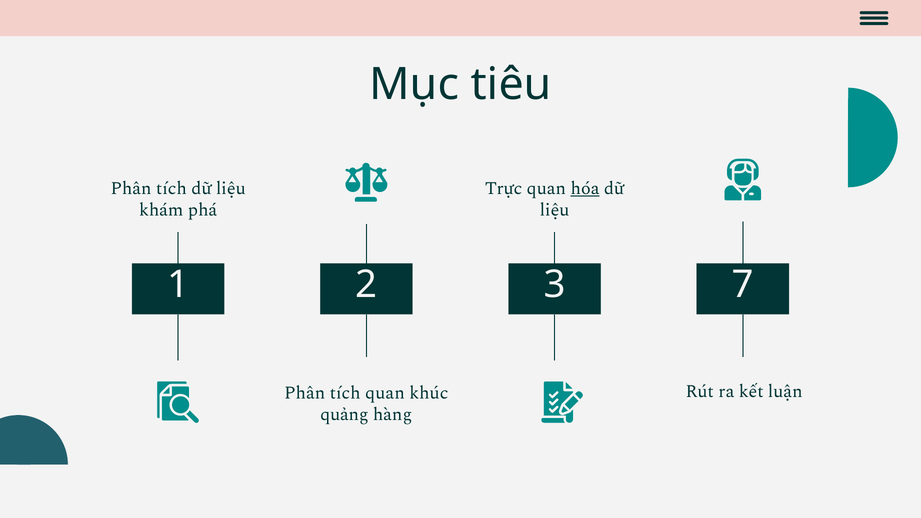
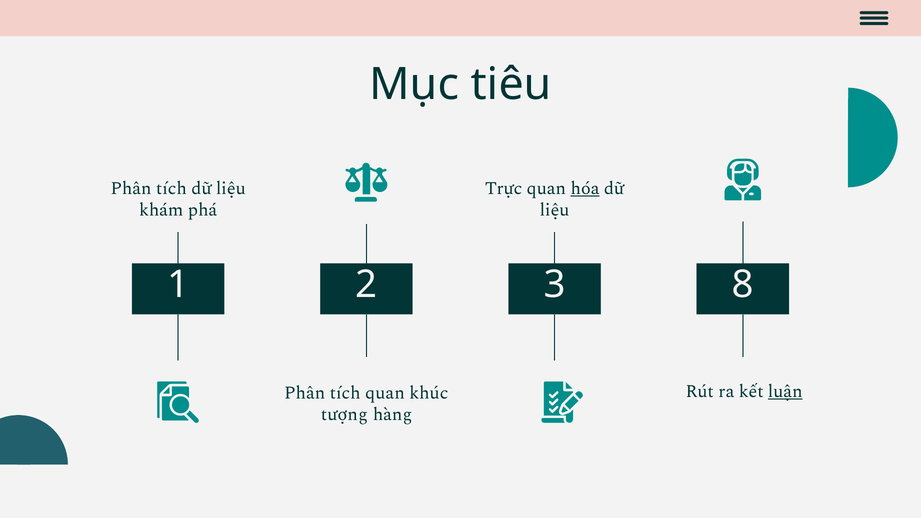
7: 7 -> 8 (743, 285)
luận underline: none -> present (785, 392)
quảng: quảng -> tượng (344, 415)
